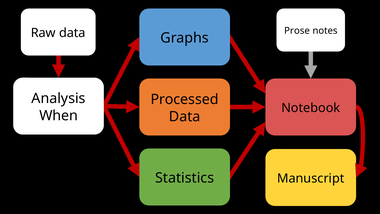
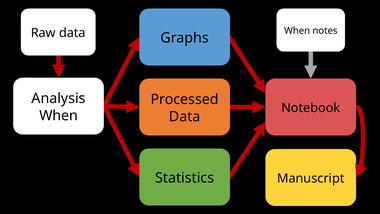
Prose: Prose -> When (297, 31)
